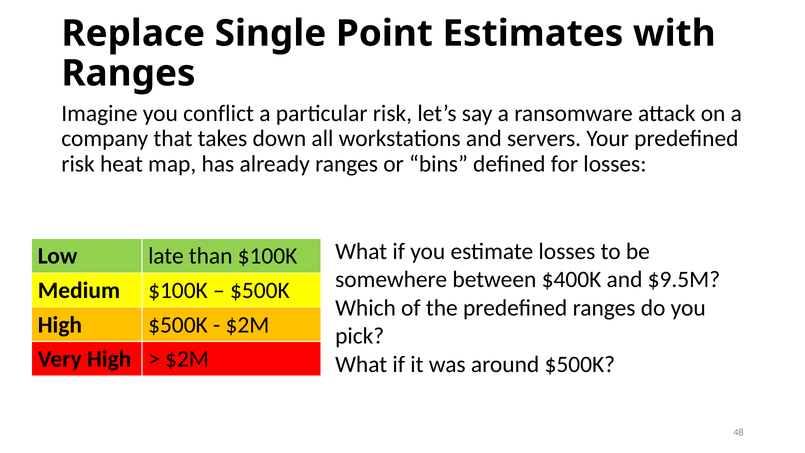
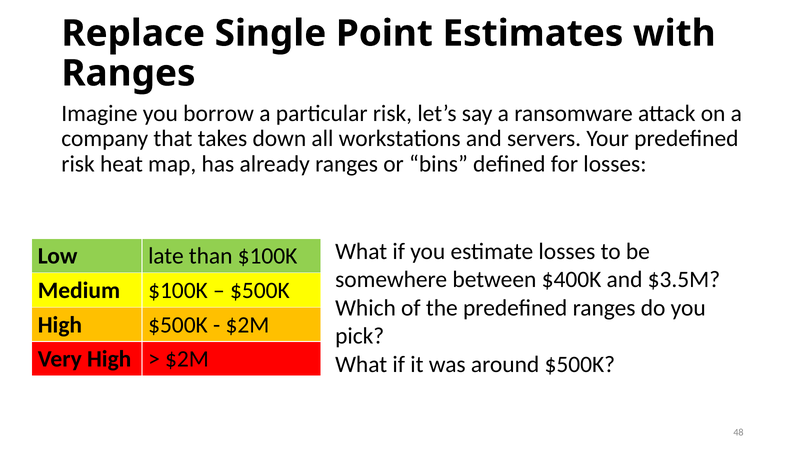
conflict: conflict -> borrow (219, 113)
$9.5M: $9.5M -> $3.5M (684, 280)
